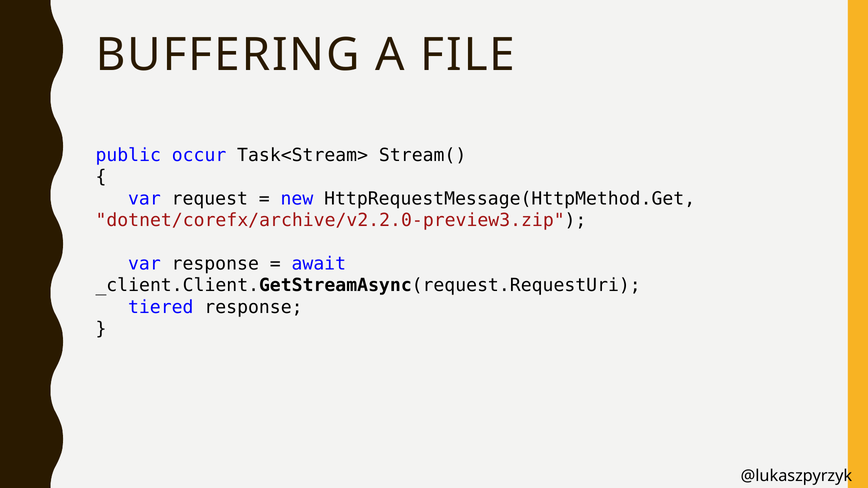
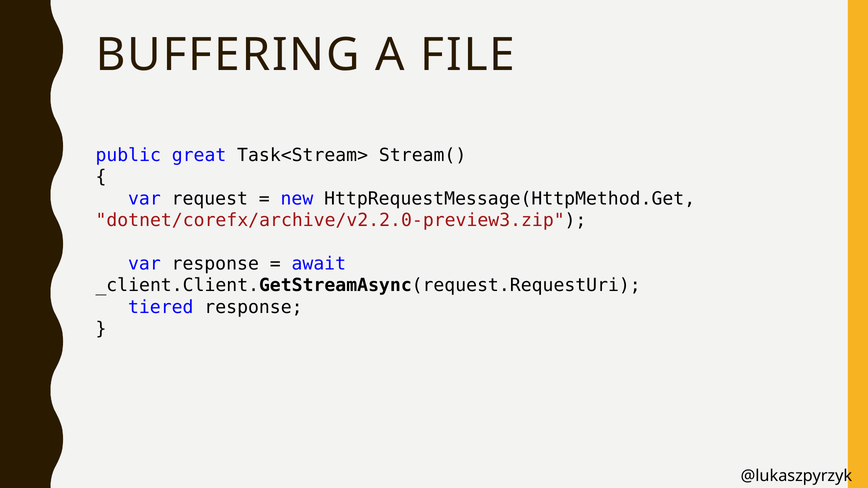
occur: occur -> great (199, 155)
